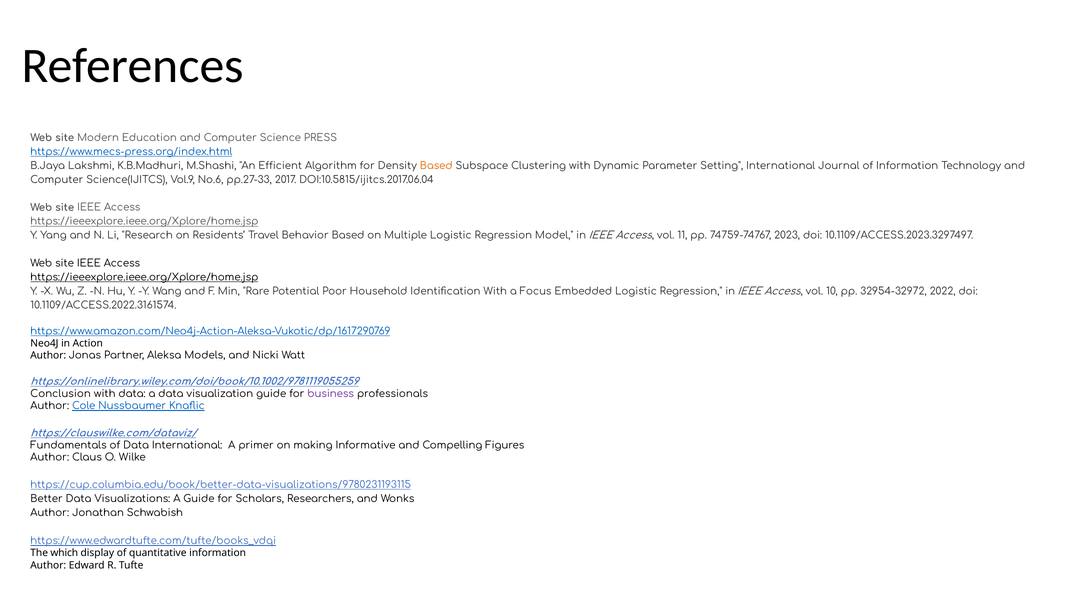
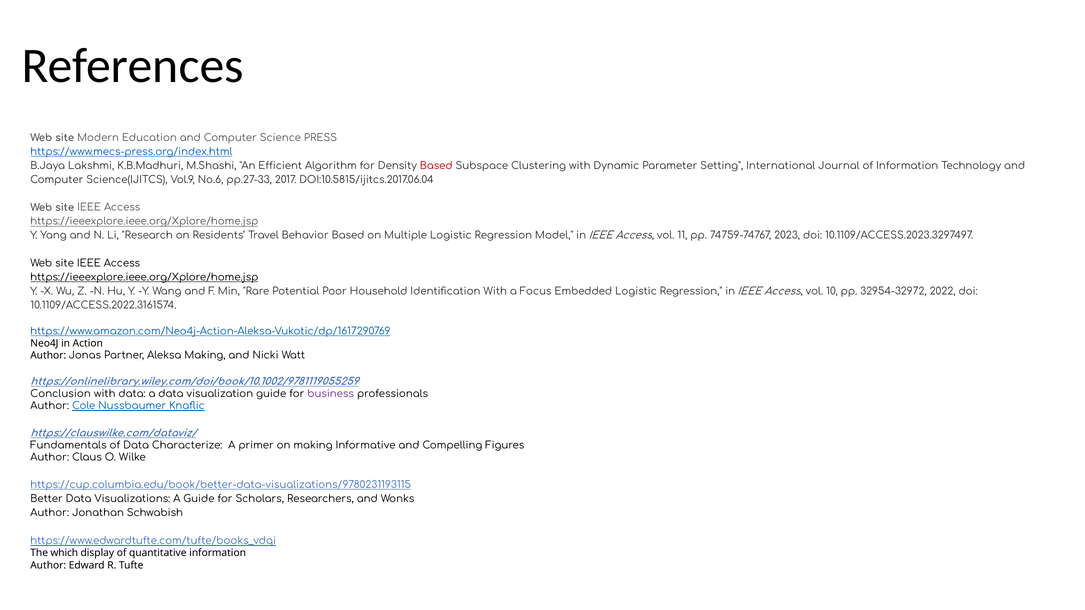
Based colour: orange -> red (436, 166)
Aleksa Models: Models -> Making (205, 356)
Data International: International -> Characterize (187, 446)
